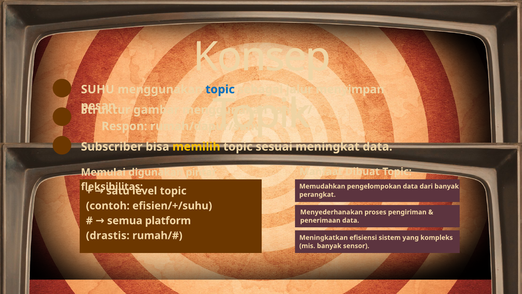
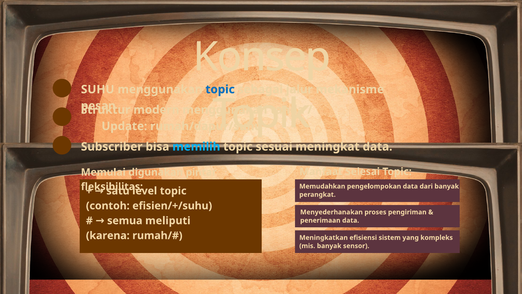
menyimpan: menyimpan -> mekanisme (350, 89)
gambar: gambar -> modern (156, 110)
Respon: Respon -> Update (124, 126)
memilih colour: yellow -> light blue (196, 146)
Dibuat: Dibuat -> Selesai (363, 171)
platform: platform -> meliputi (168, 220)
drastis: drastis -> karena (108, 235)
